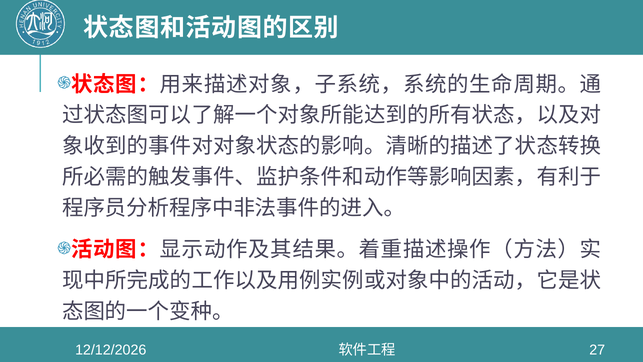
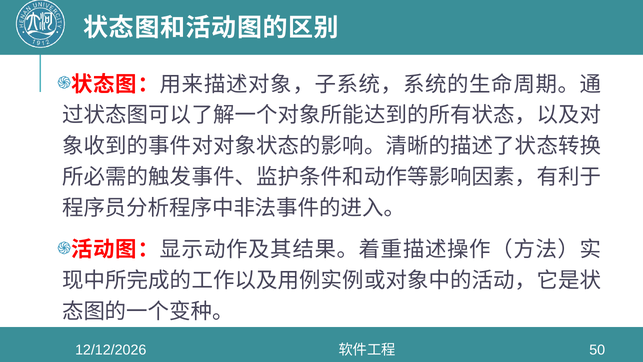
27: 27 -> 50 (597, 349)
